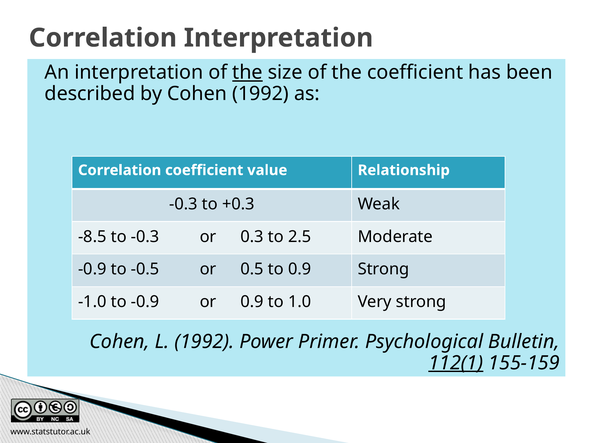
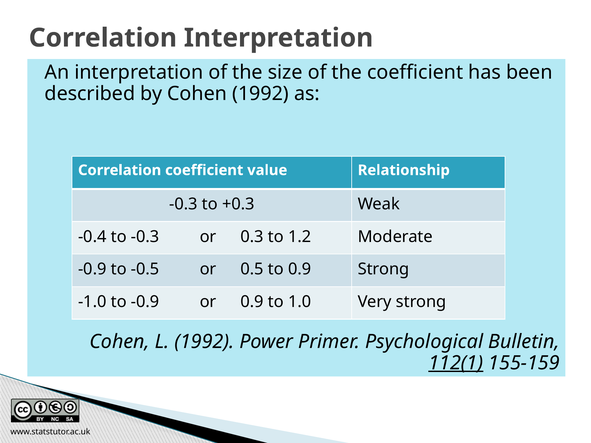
the underline: present -> none (248, 73)
-8.5: -8.5 -> -0.4 (92, 237)
2.5: 2.5 -> 1.2 (300, 237)
